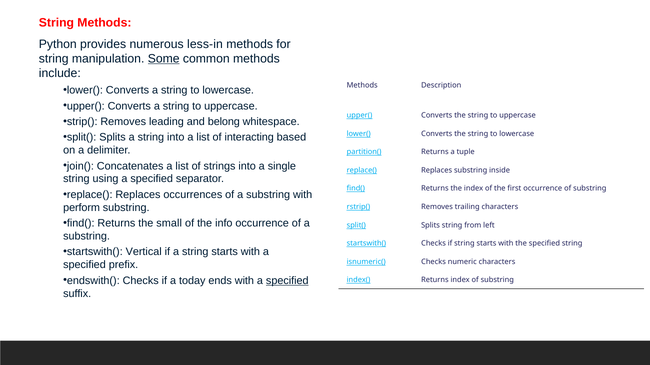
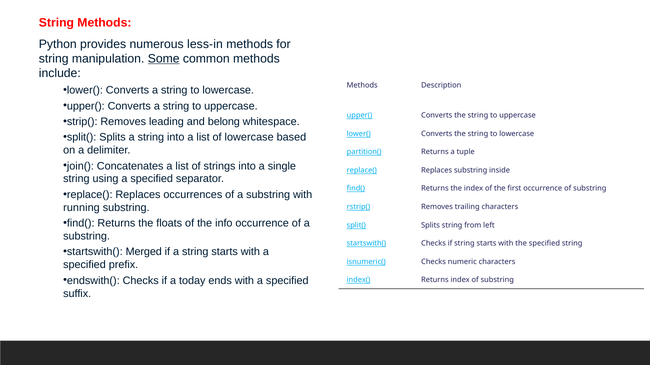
of interacting: interacting -> lowercase (249, 138)
perform: perform -> running (81, 208)
small: small -> floats (169, 224)
Vertical: Vertical -> Merged (144, 252)
specified underline: present -> none (287, 281)
